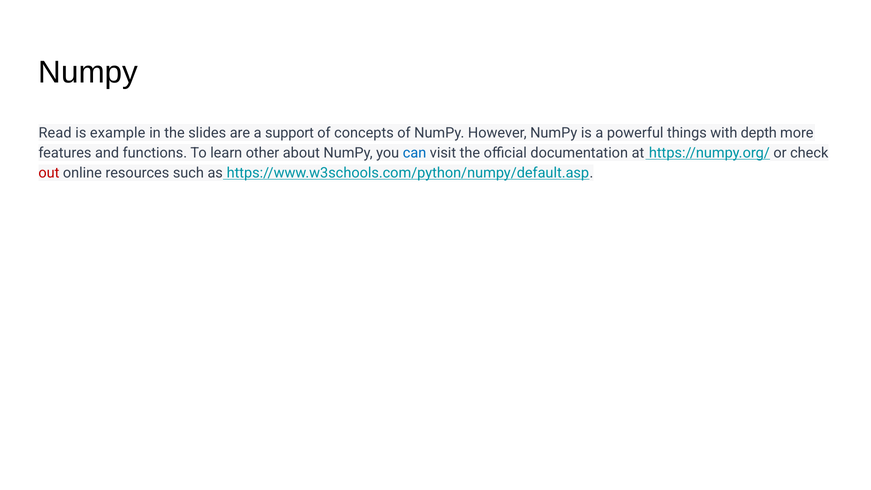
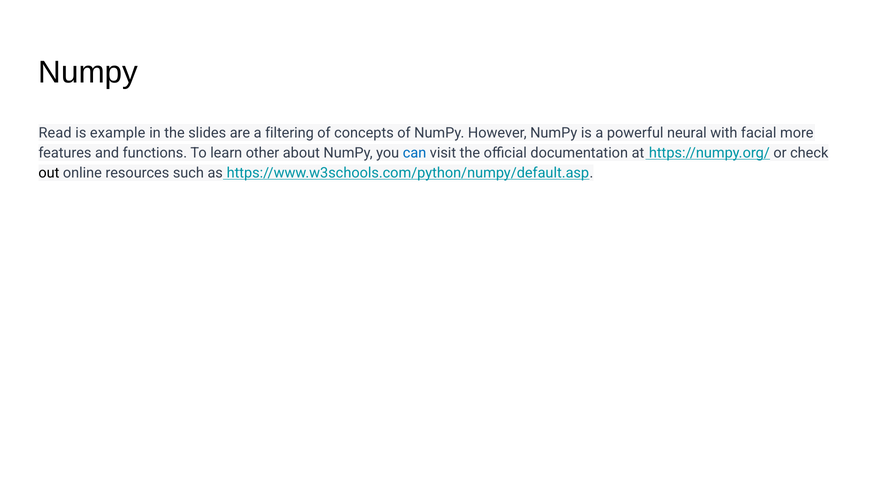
support: support -> filtering (289, 133)
things: things -> neural (687, 133)
depth: depth -> facial (759, 133)
out colour: red -> black (49, 173)
